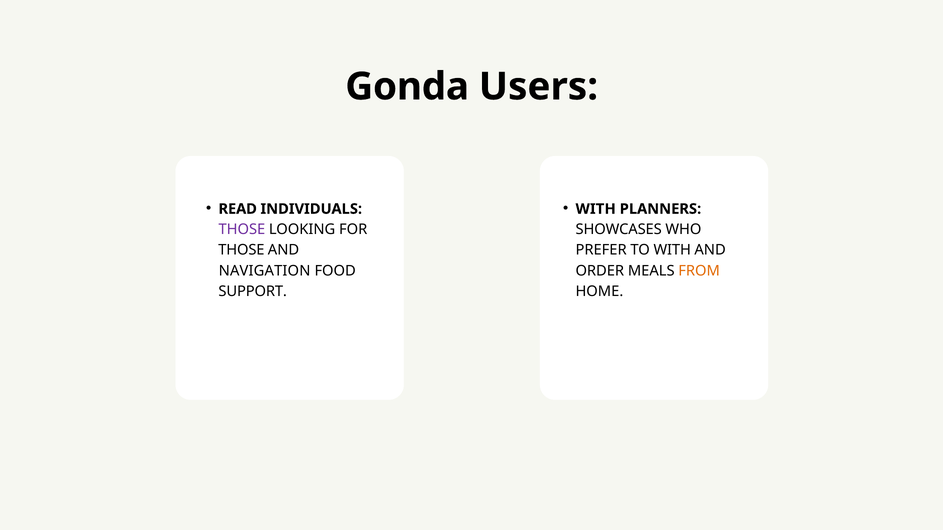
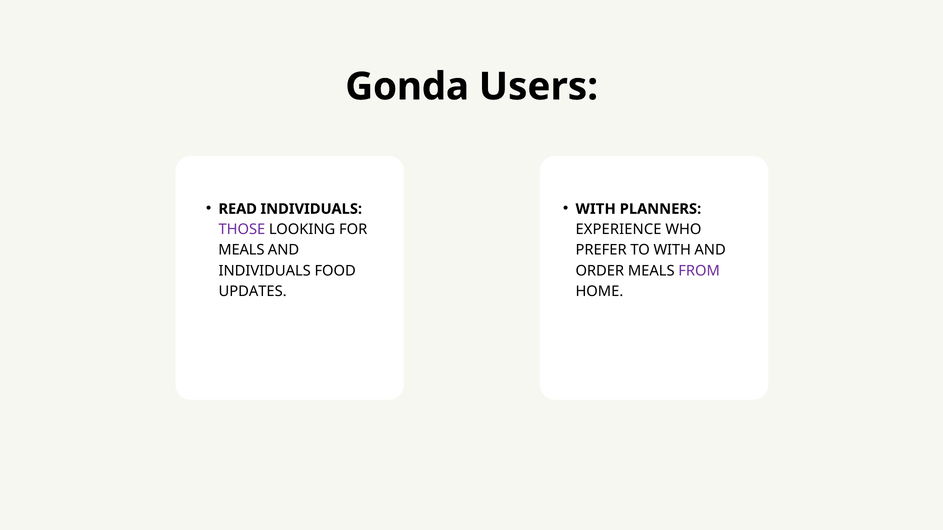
SHOWCASES: SHOWCASES -> EXPERIENCE (619, 230)
THOSE: THOSE -> MEALS (241, 250)
NAVIGATION: NAVIGATION -> INDIVIDUALS (265, 271)
FROM colour: orange -> purple (699, 271)
SUPPORT: SUPPORT -> UPDATES (253, 292)
